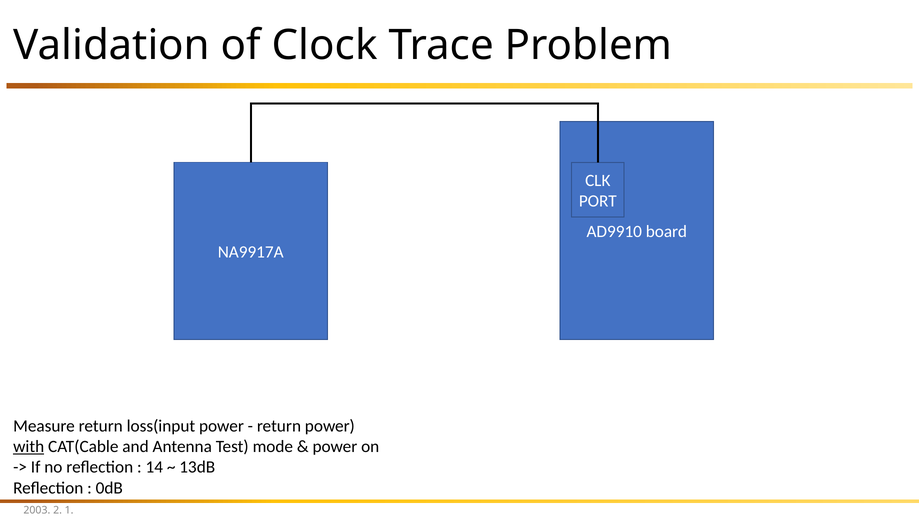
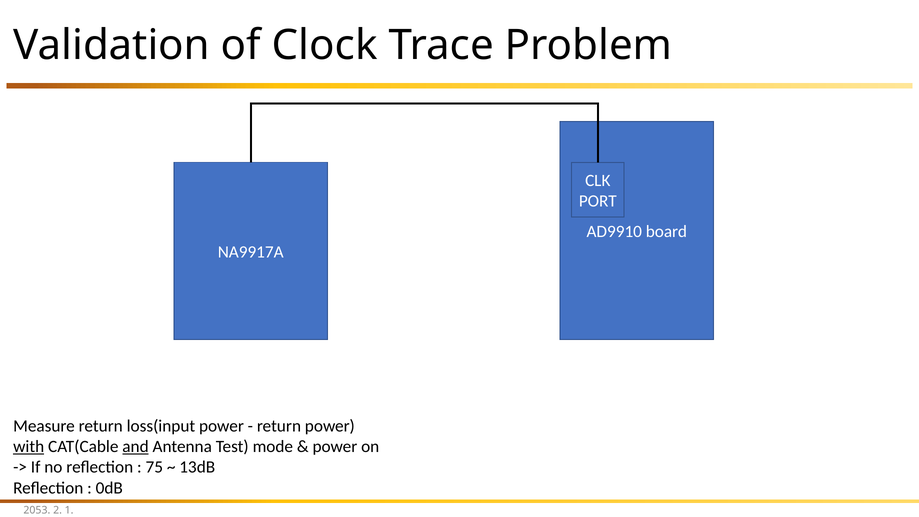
and underline: none -> present (136, 447)
14: 14 -> 75 (154, 467)
2003: 2003 -> 2053 (37, 510)
